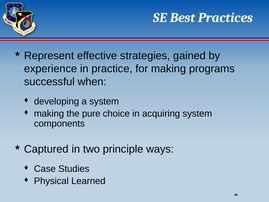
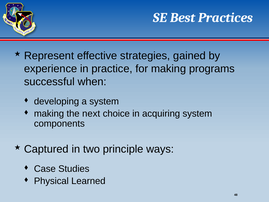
pure: pure -> next (91, 113)
